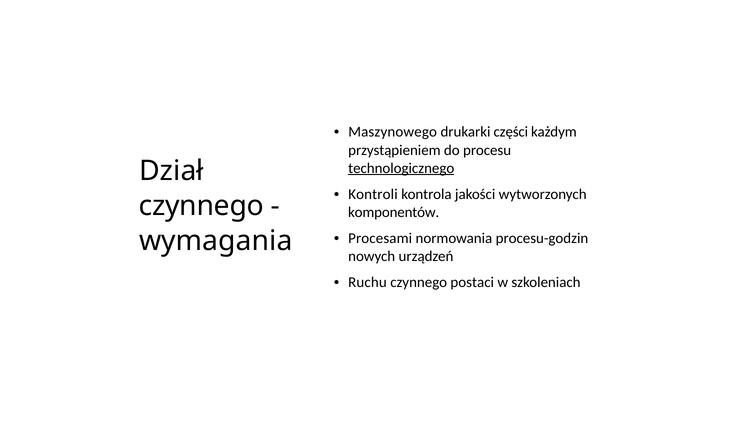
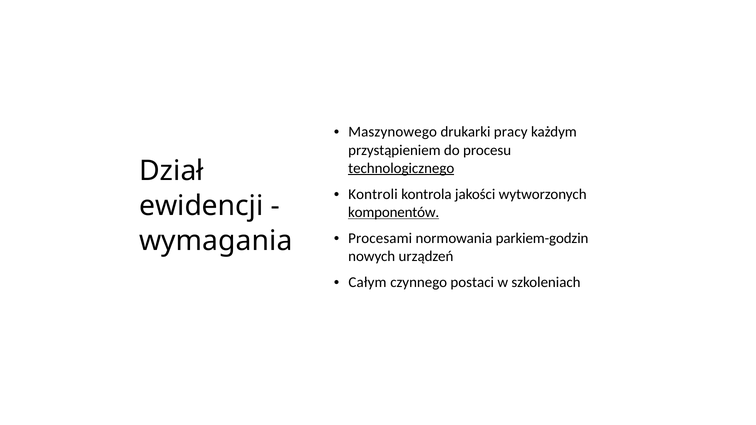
części: części -> pracy (511, 132)
czynnego: czynnego -> ewidencji (201, 206)
komponentów underline: none -> present (394, 212)
procesu-godzin: procesu-godzin -> parkiem-godzin (542, 239)
Ruchu: Ruchu -> Całym (367, 283)
